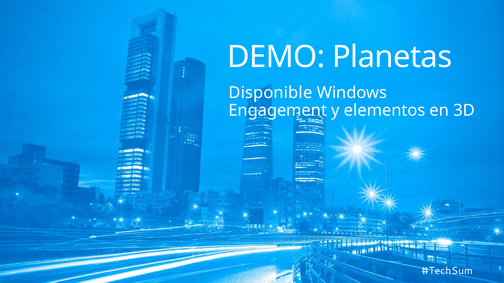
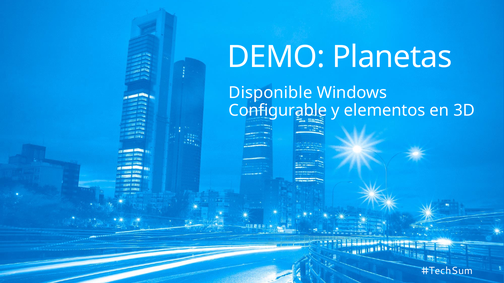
Engagement: Engagement -> Configurable (278, 111)
